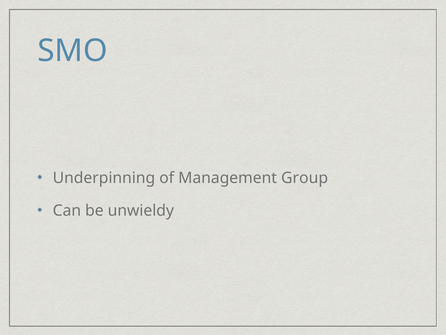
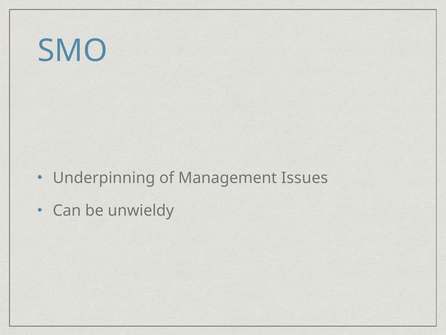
Group: Group -> Issues (305, 178)
